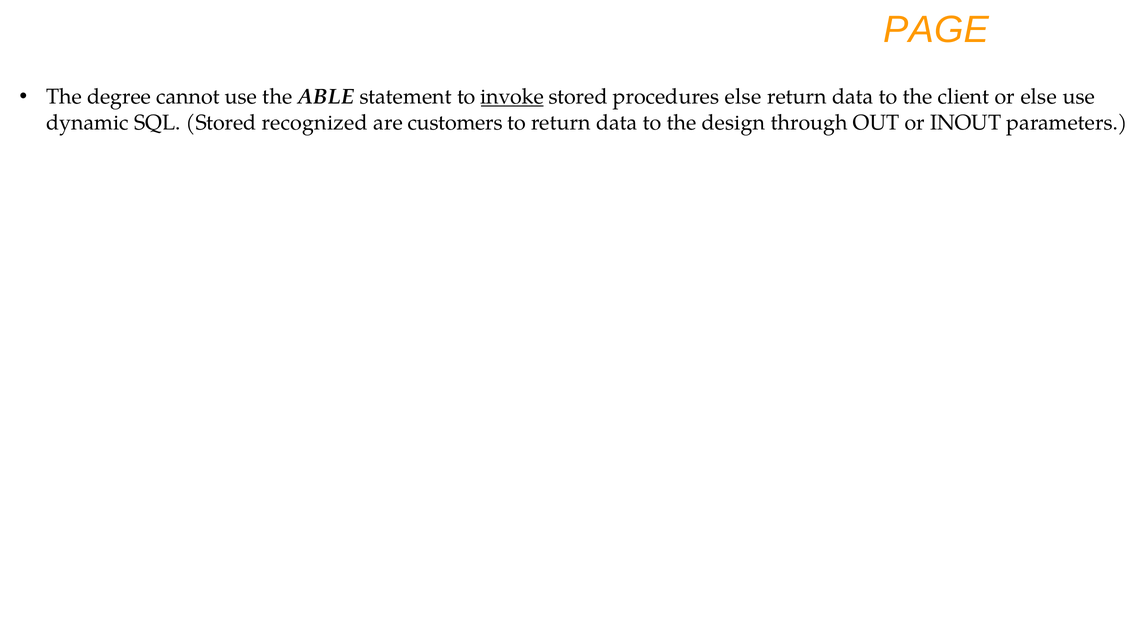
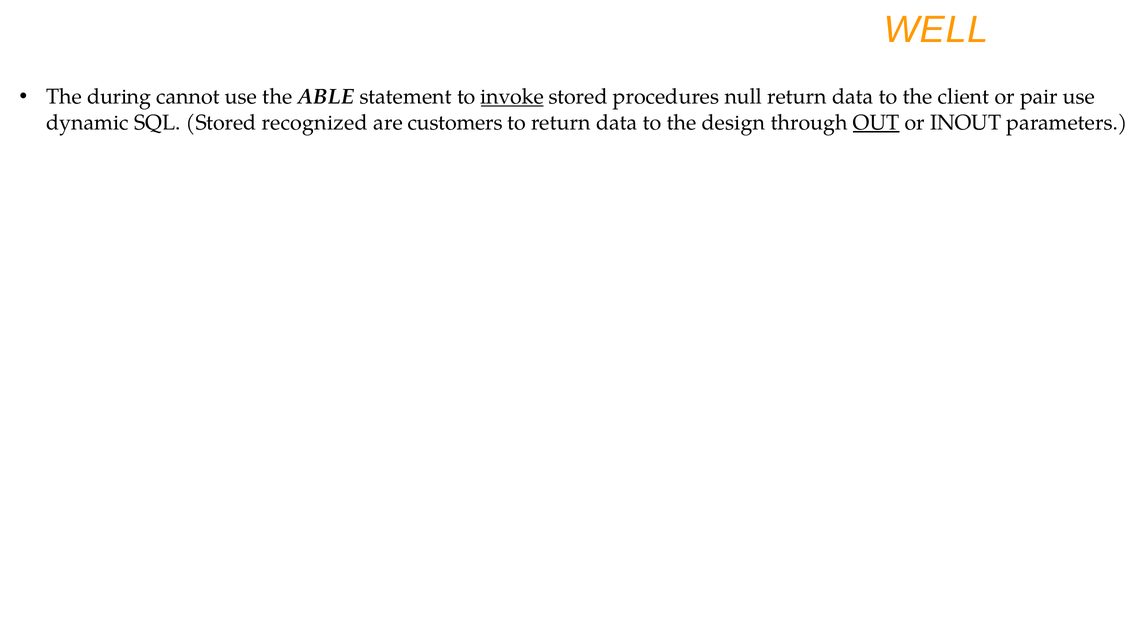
PAGE: PAGE -> WELL (936, 30)
degree: degree -> during (119, 97)
procedures else: else -> null (743, 97)
or else: else -> pair (1039, 97)
OUT underline: none -> present (876, 123)
